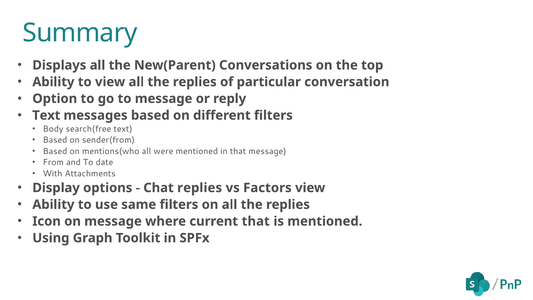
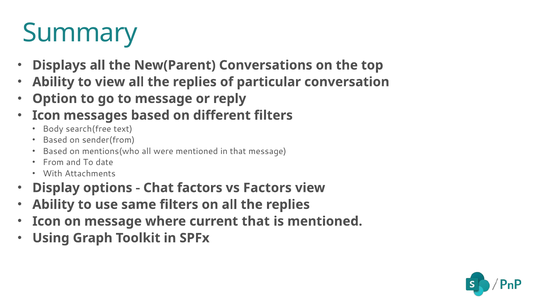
Text: Text -> Icon (46, 115)
Chat replies: replies -> factors (200, 188)
